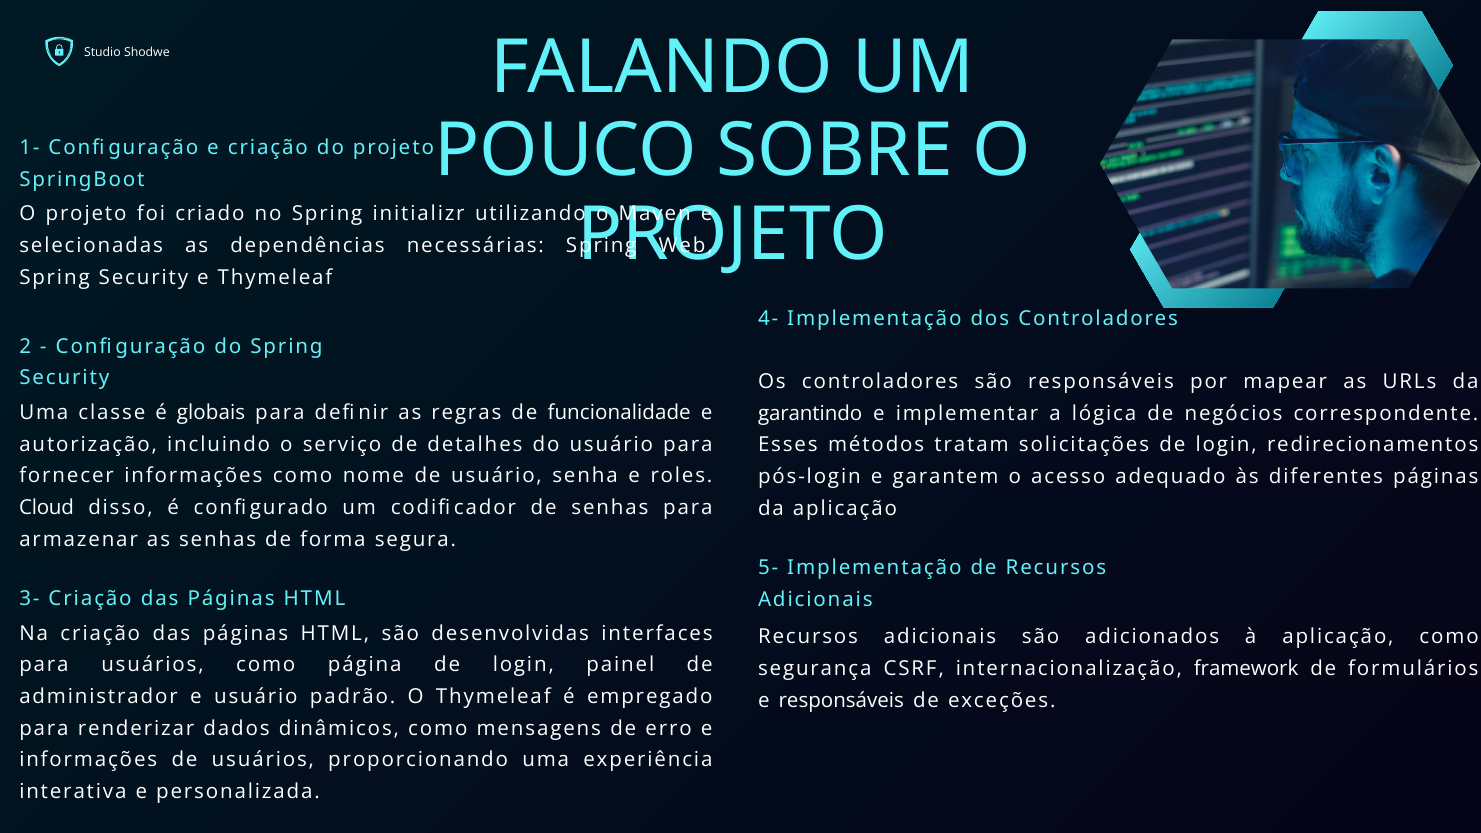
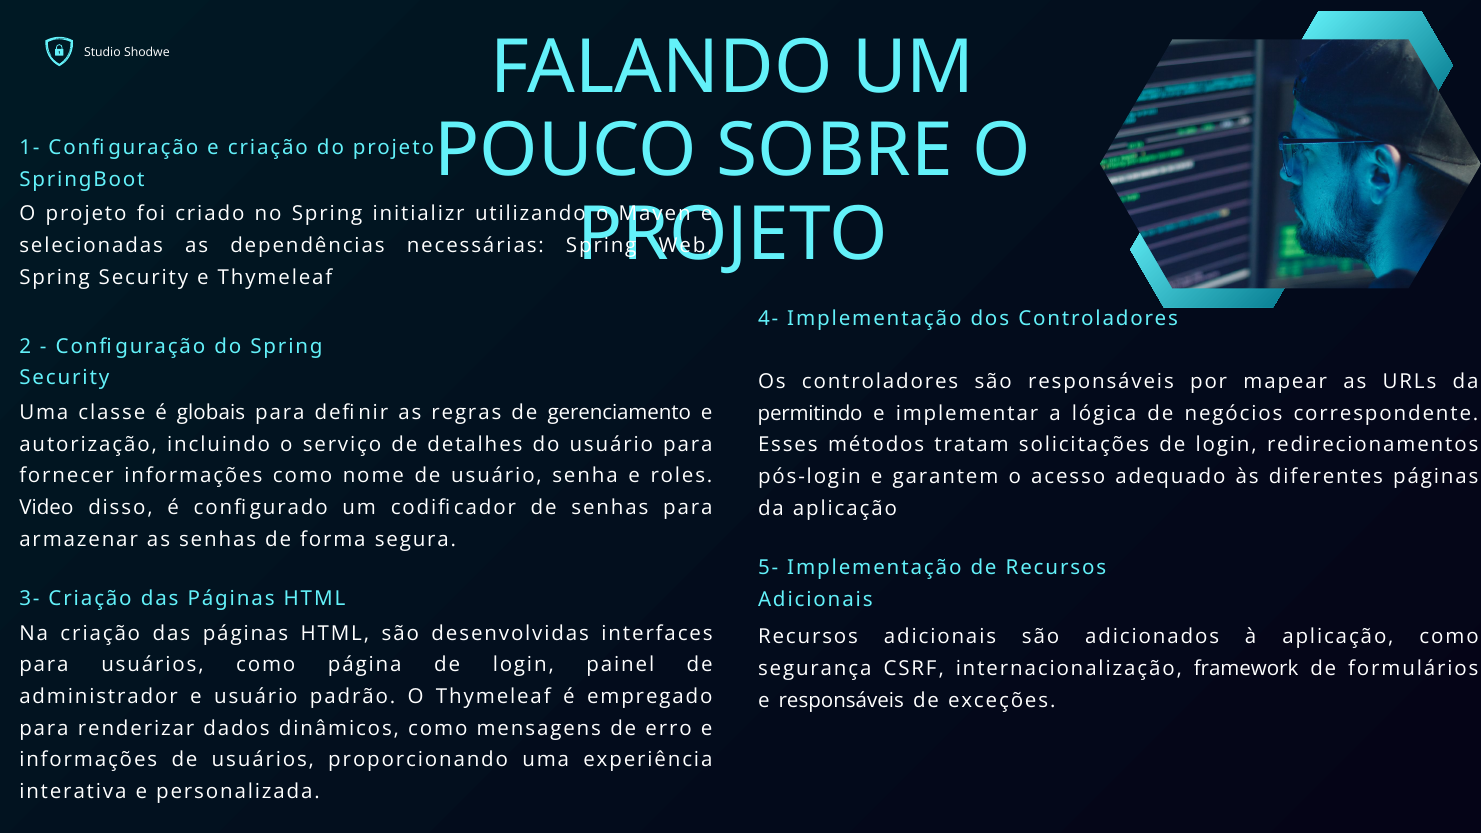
funcionalidade: funcionalidade -> gerenciamento (619, 413)
garantindo: garantindo -> permitindo (810, 413)
Cloud: Cloud -> Video (46, 508)
